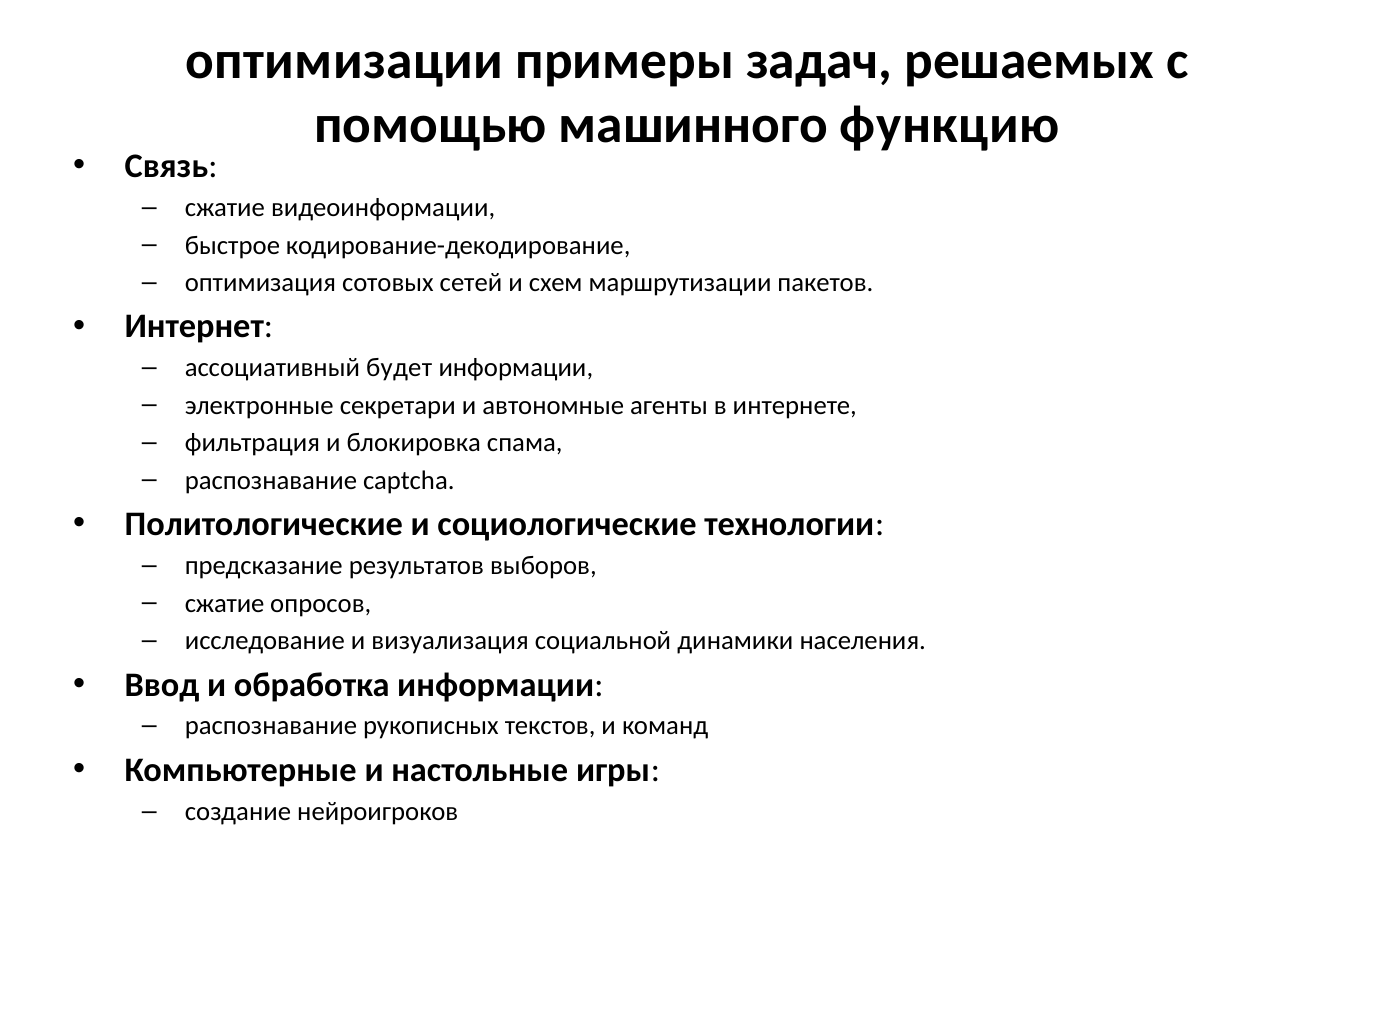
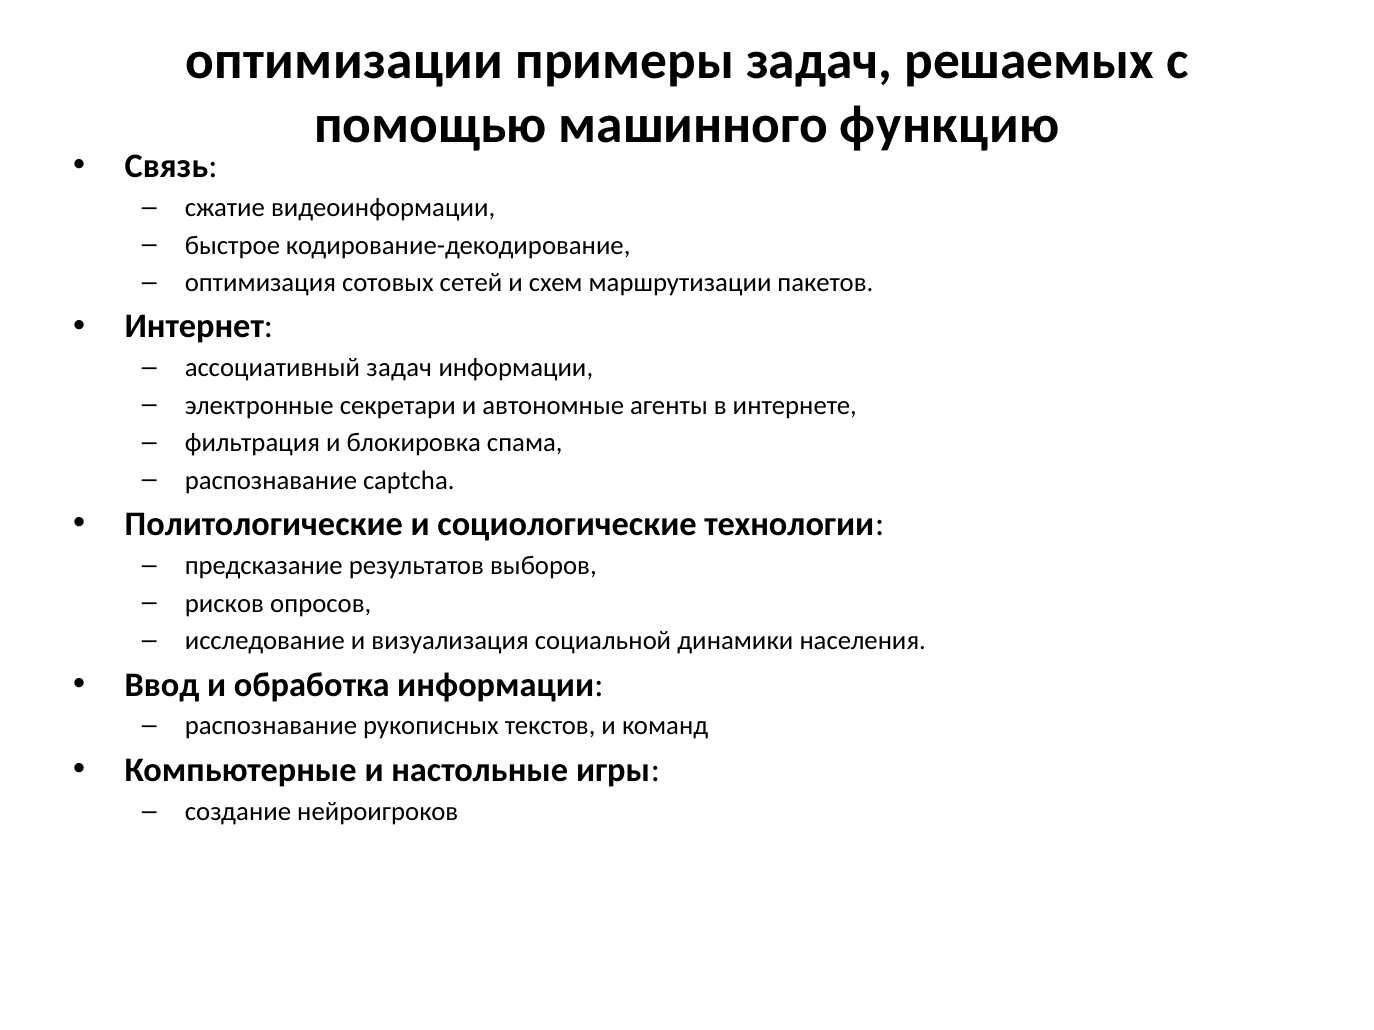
ассоциативный будет: будет -> задач (399, 368)
сжатие: сжатие -> рисков (224, 604)
